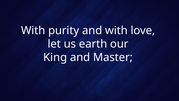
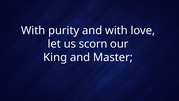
earth: earth -> scorn (93, 44)
